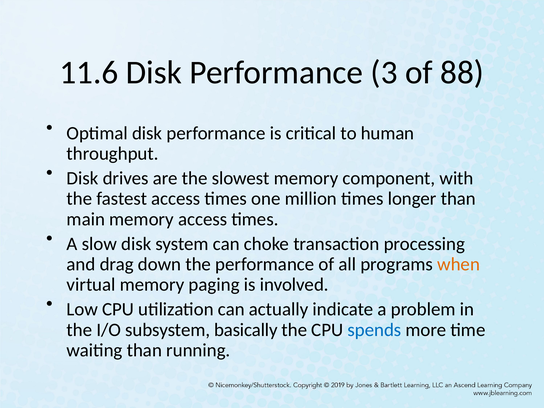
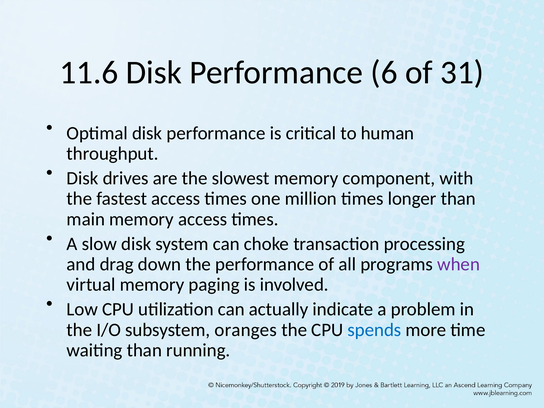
3: 3 -> 6 (384, 73)
88: 88 -> 31 (462, 73)
when colour: orange -> purple (459, 264)
basically: basically -> oranges (246, 330)
